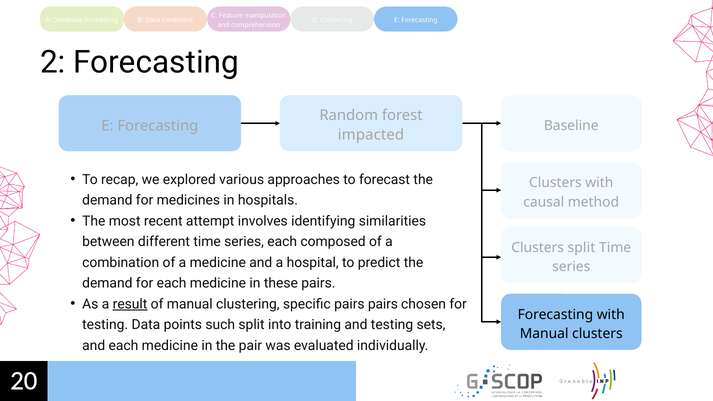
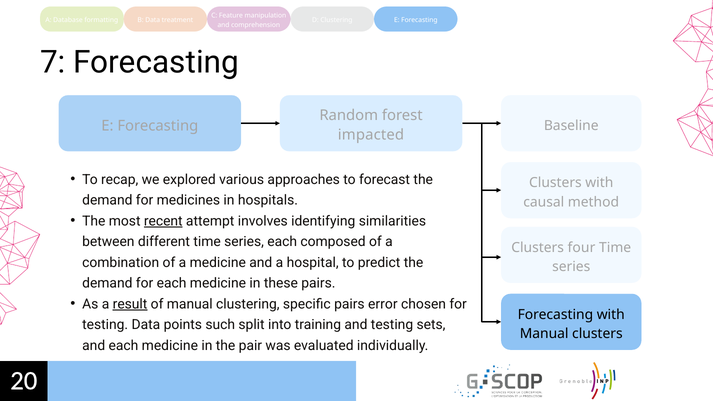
2: 2 -> 7 (53, 62)
recent underline: none -> present (163, 221)
Clusters split: split -> four (581, 248)
pairs pairs: pairs -> error (383, 304)
